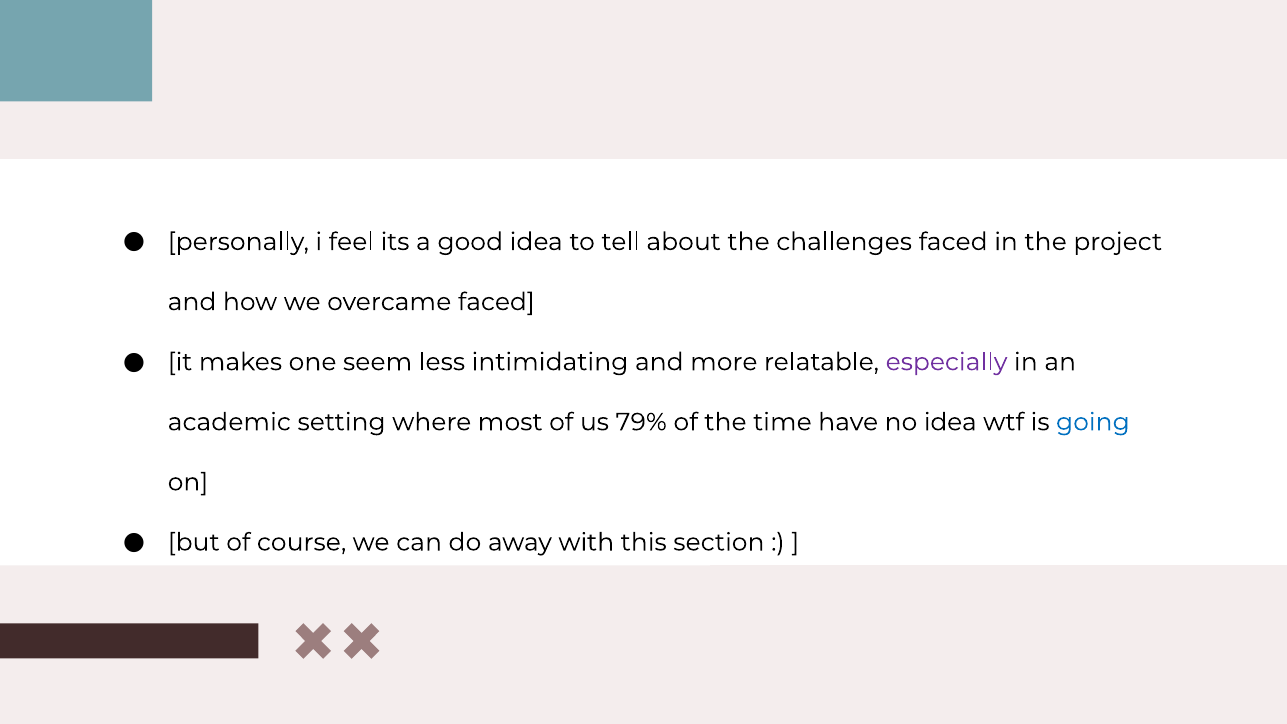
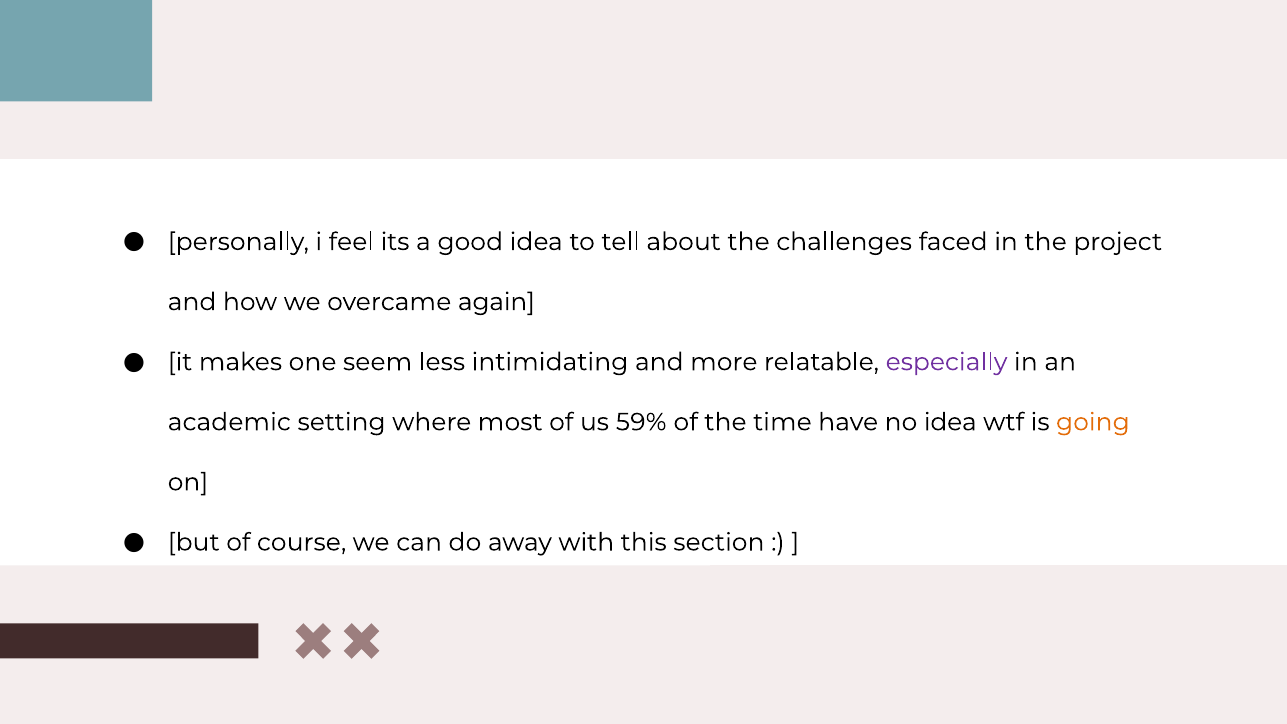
overcame faced: faced -> again (496, 302)
79%: 79% -> 59% (641, 422)
going colour: blue -> orange (1093, 422)
